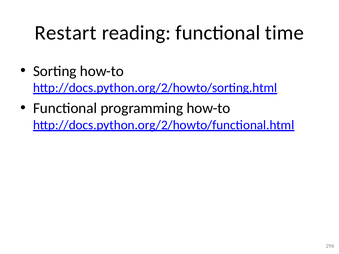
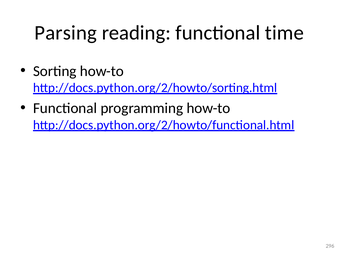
Restart: Restart -> Parsing (66, 33)
